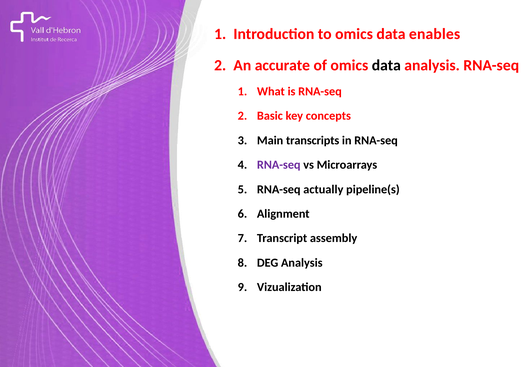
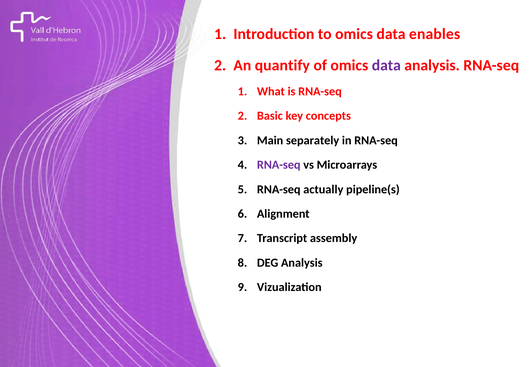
accurate: accurate -> quantify (282, 65)
data colour: black -> purple (386, 65)
transcripts: transcripts -> separately (313, 141)
